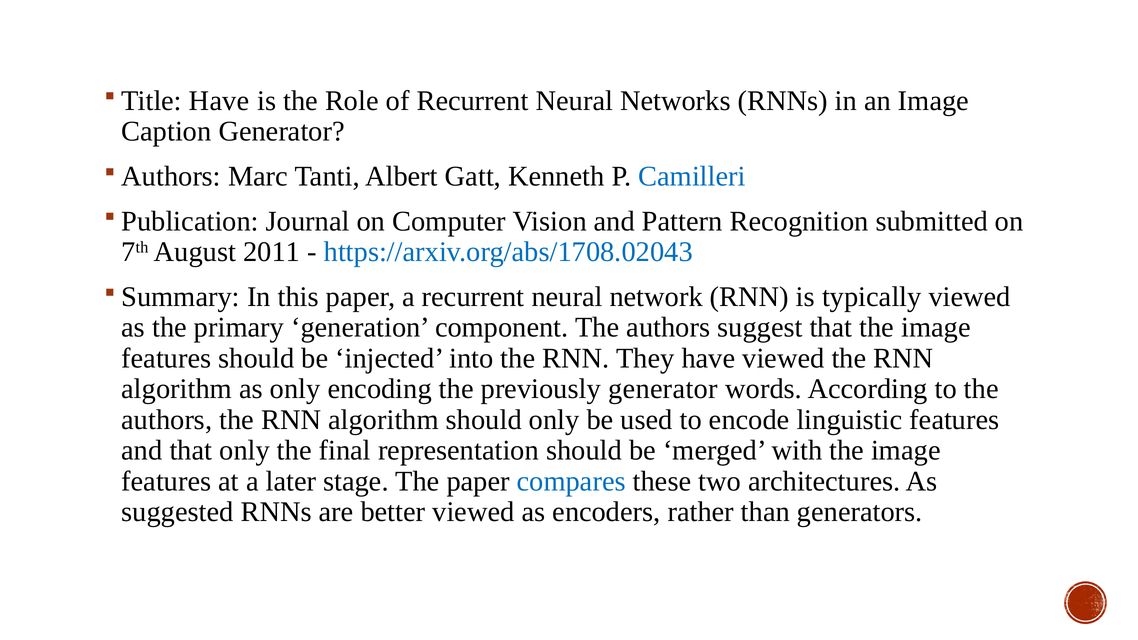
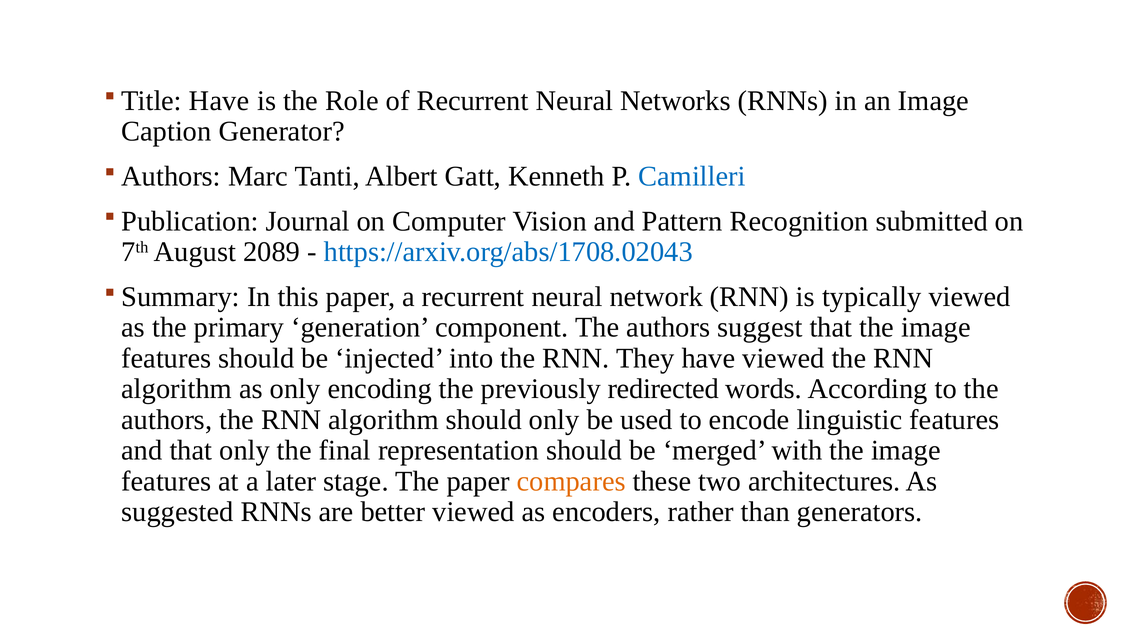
2011: 2011 -> 2089 (272, 252)
previously generator: generator -> redirected (663, 389)
compares colour: blue -> orange (571, 481)
